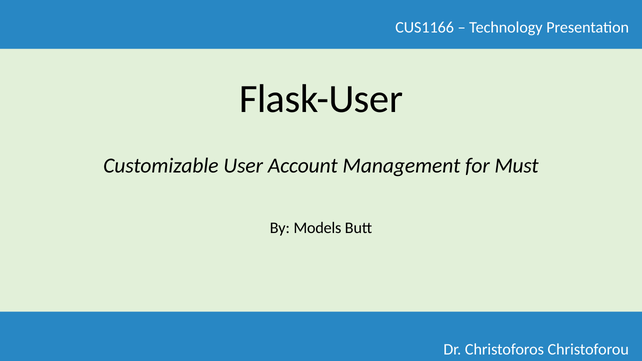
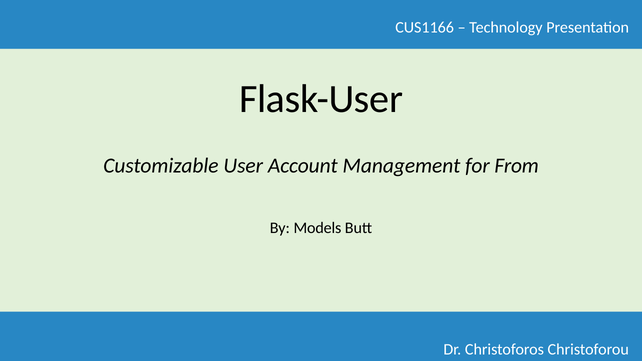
Must: Must -> From (517, 166)
